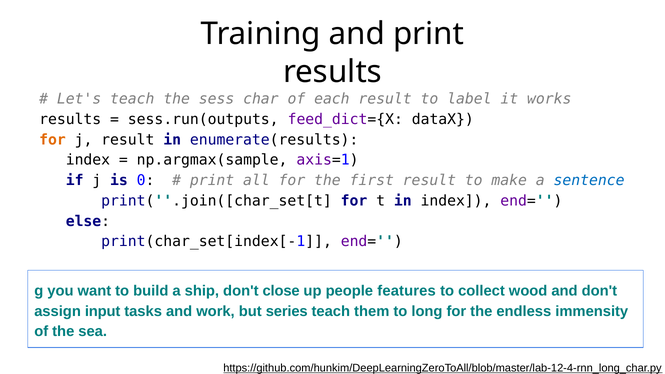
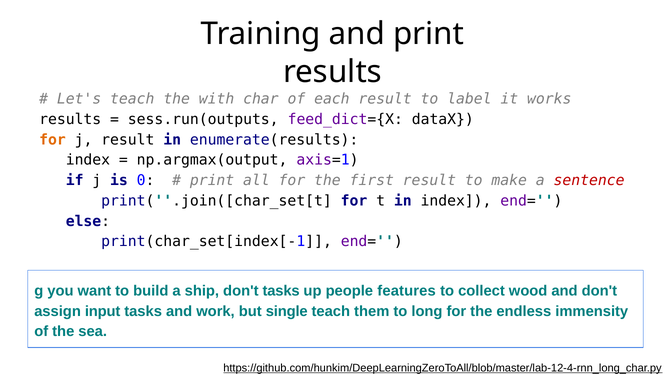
sess: sess -> with (217, 99)
np.argmax(sample: np.argmax(sample -> np.argmax(output (212, 160)
sentence colour: blue -> red (589, 180)
don't close: close -> tasks (281, 291)
series: series -> single (287, 311)
